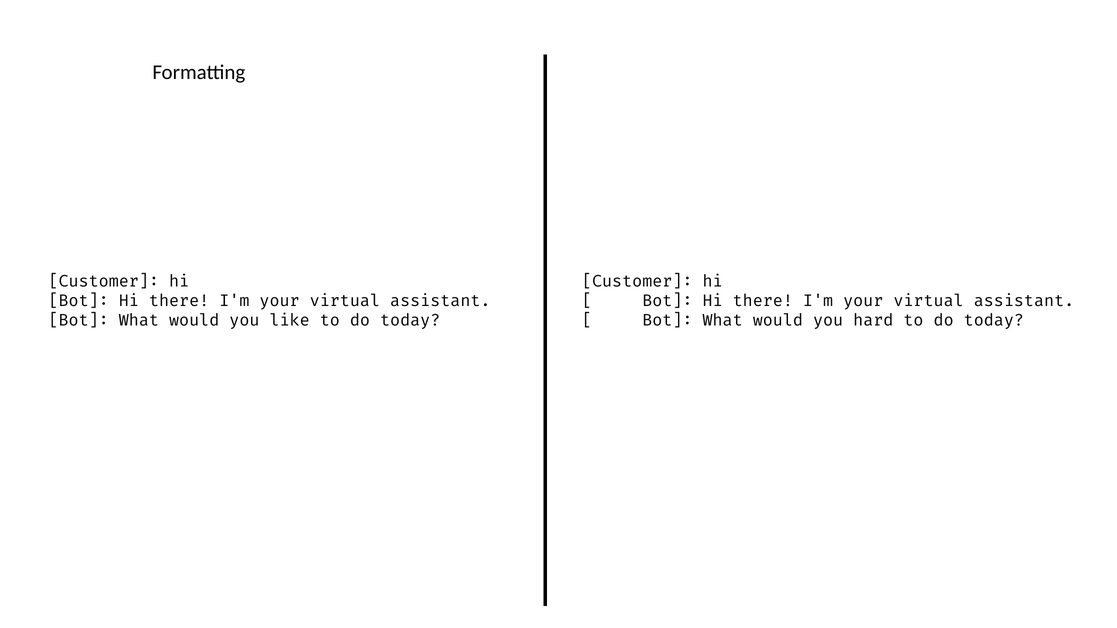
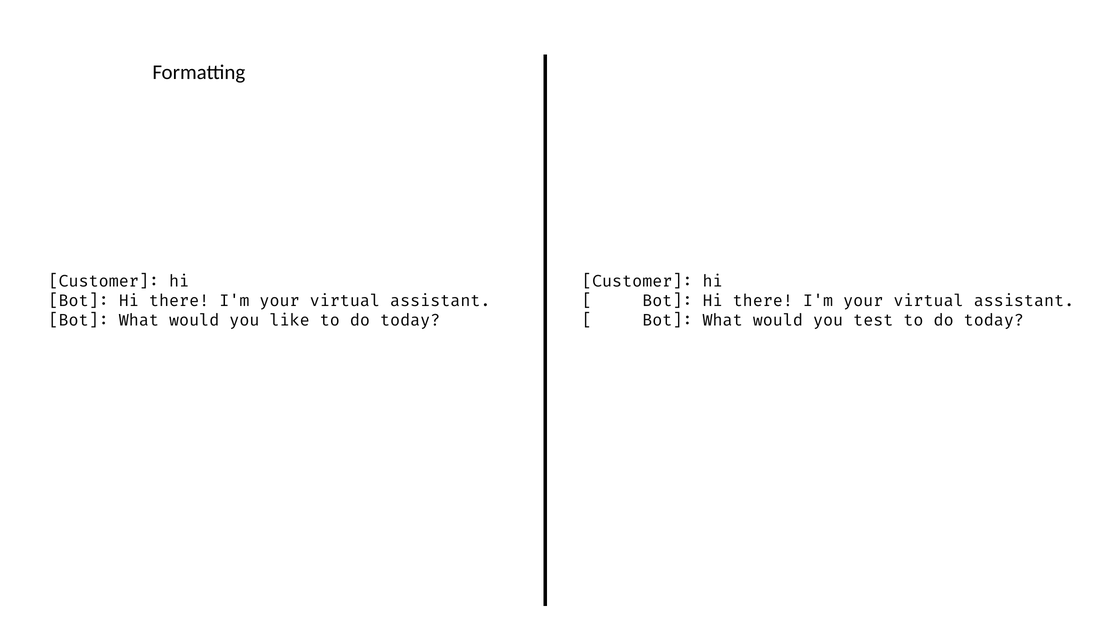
hard: hard -> test (873, 321)
